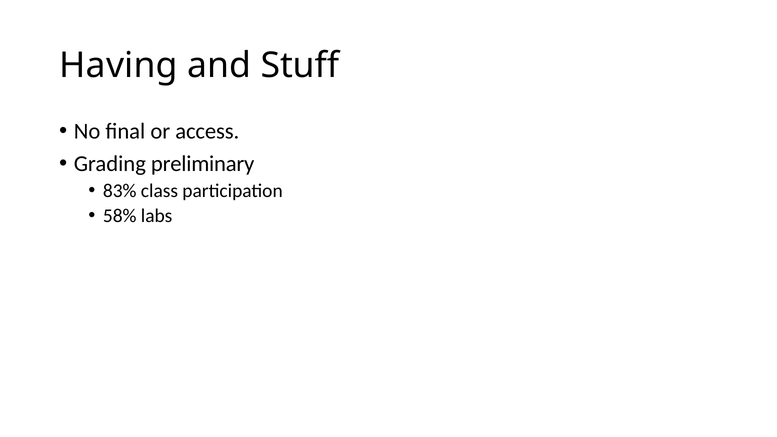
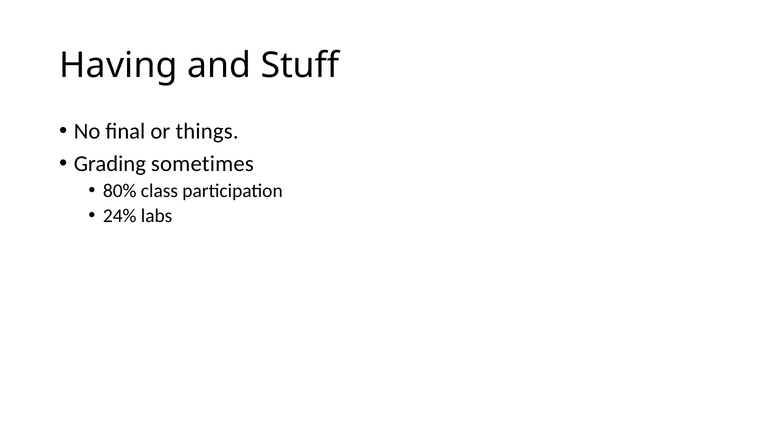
access: access -> things (207, 131)
preliminary: preliminary -> sometimes (202, 164)
83%: 83% -> 80% (120, 191)
58%: 58% -> 24% (120, 216)
